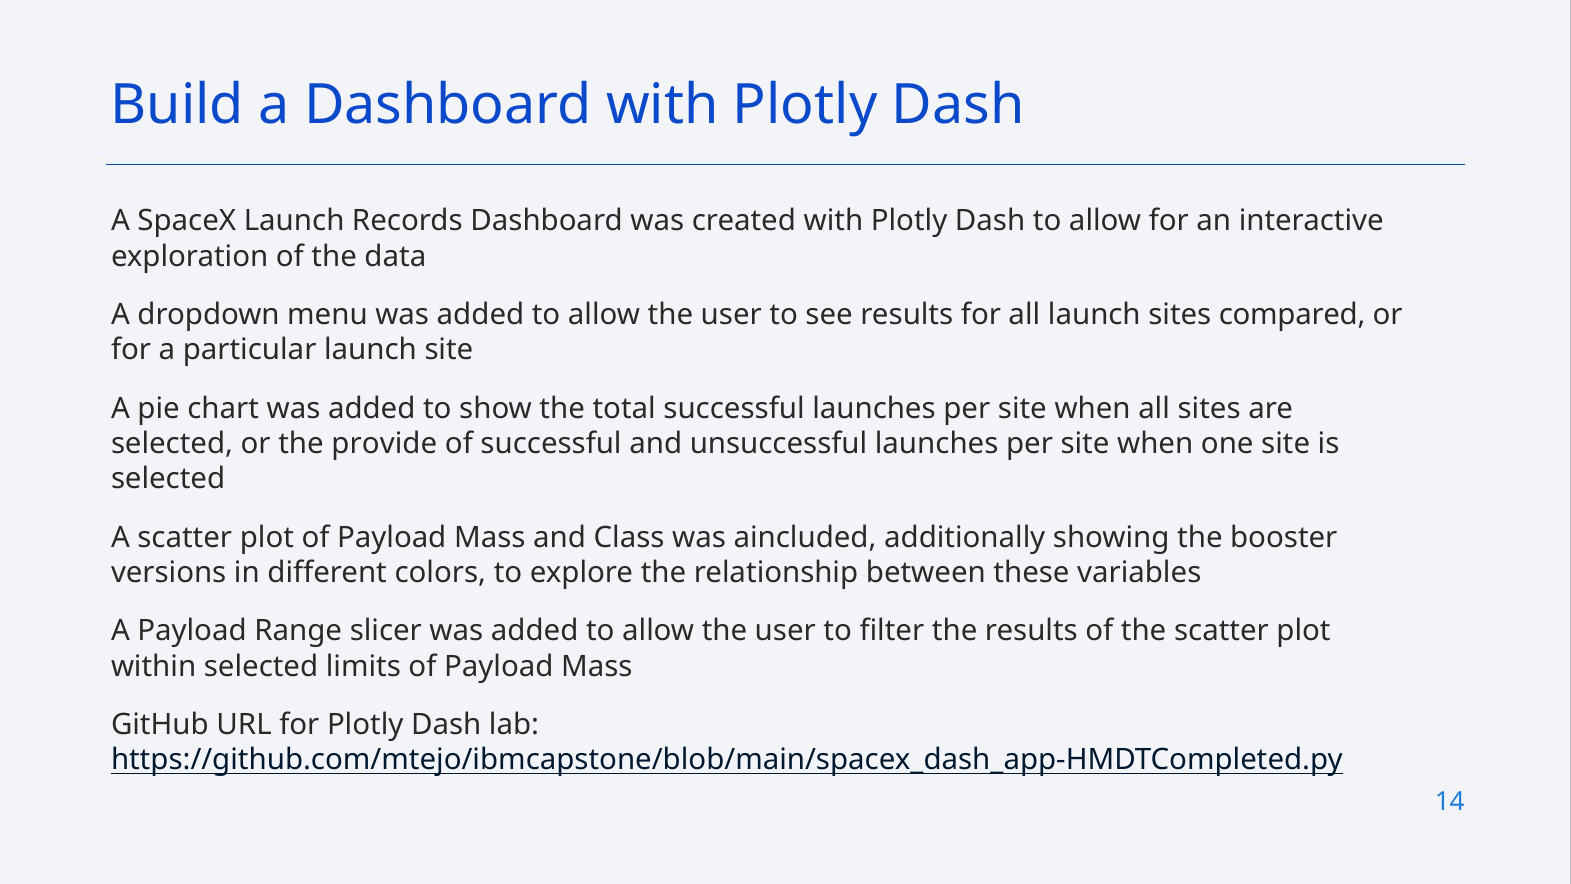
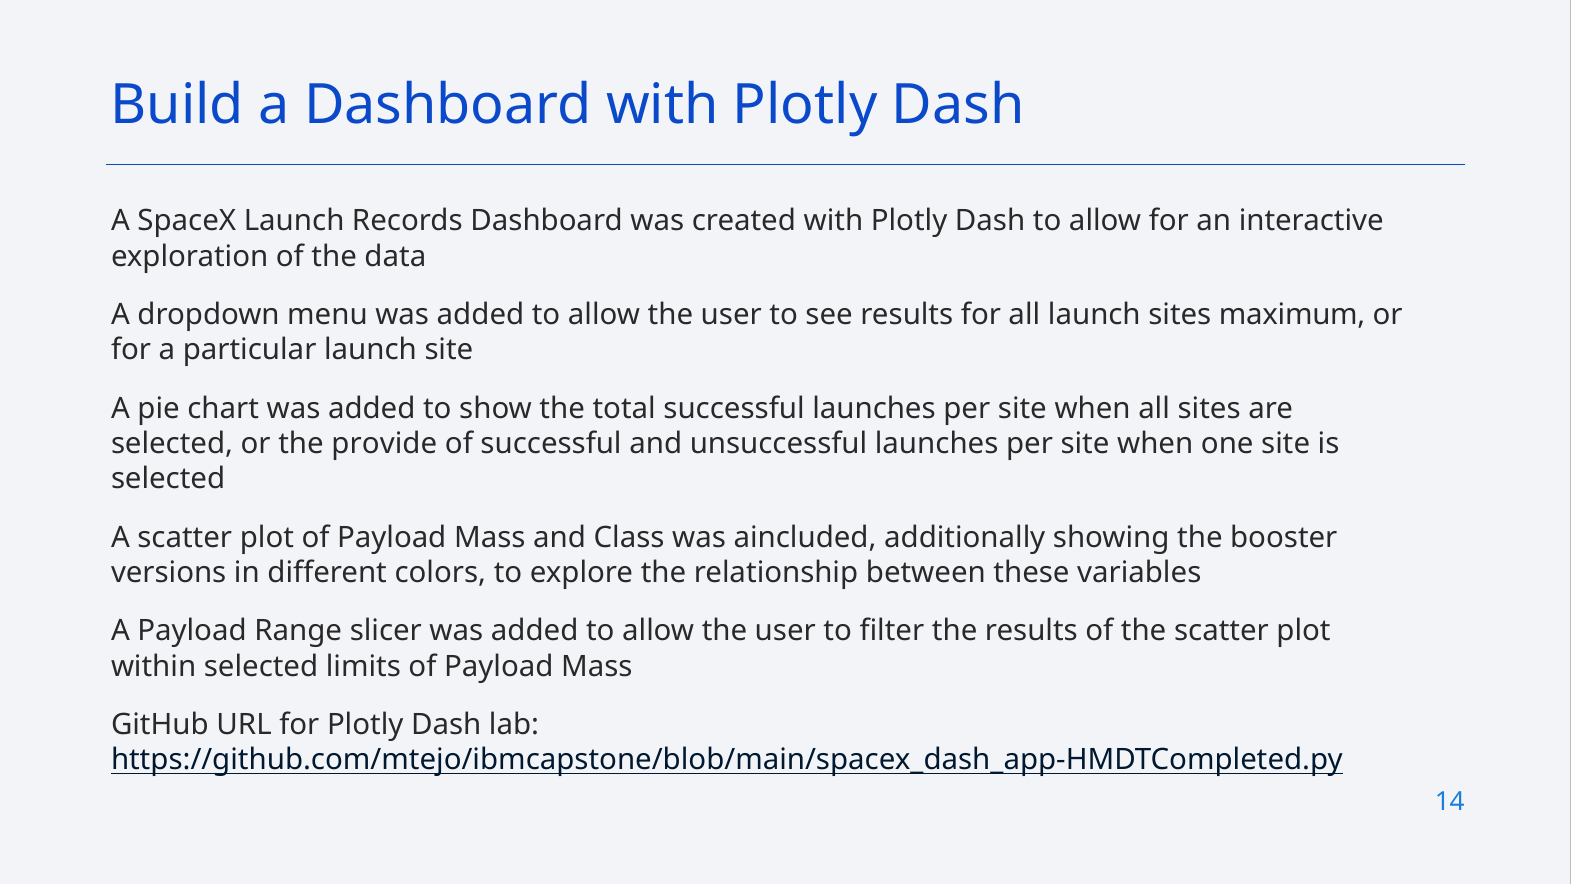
compared: compared -> maximum (1292, 315)
